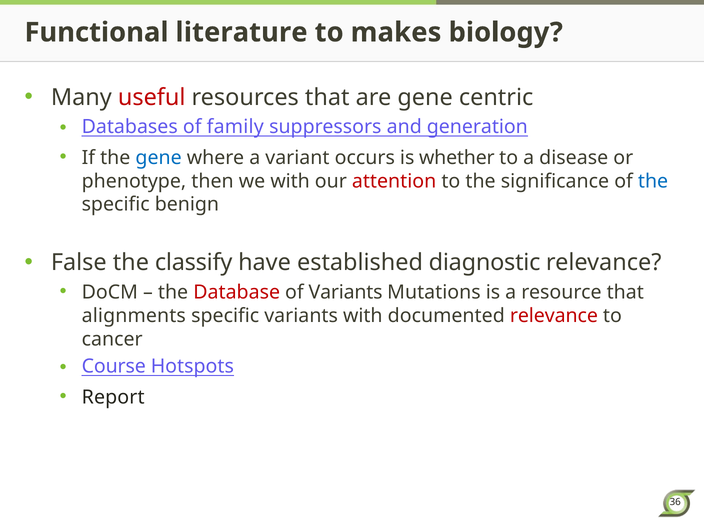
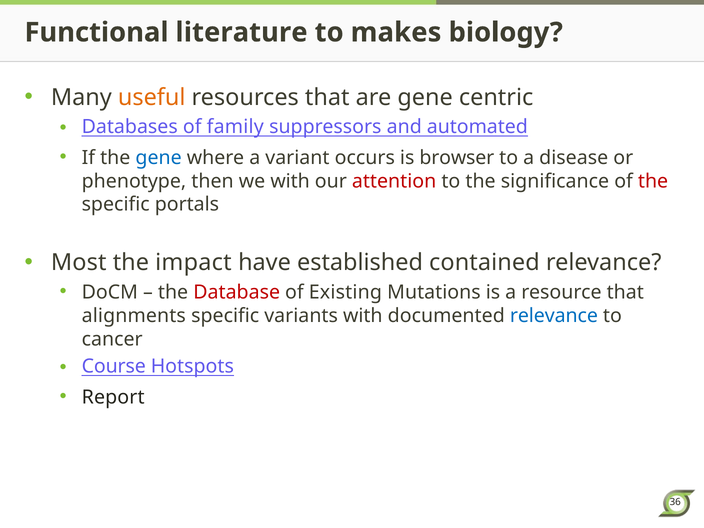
useful colour: red -> orange (152, 97)
generation: generation -> automated (477, 127)
whether: whether -> browser (457, 158)
the colour: blue -> red (653, 181)
benign: benign -> portals (187, 205)
False: False -> Most (79, 263)
classify: classify -> impact (193, 263)
diagnostic: diagnostic -> contained (484, 263)
of Variants: Variants -> Existing (345, 292)
relevance colour: red -> blue (554, 316)
